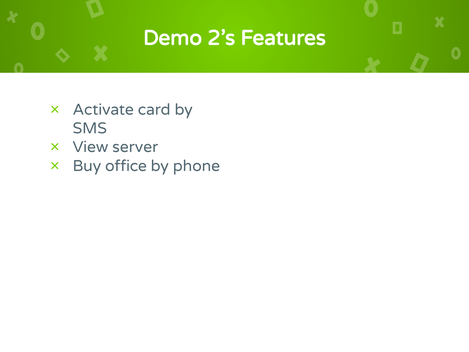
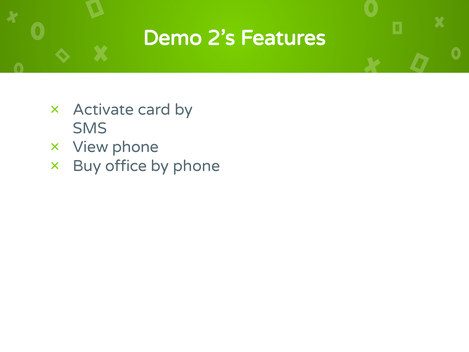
View server: server -> phone (135, 147)
